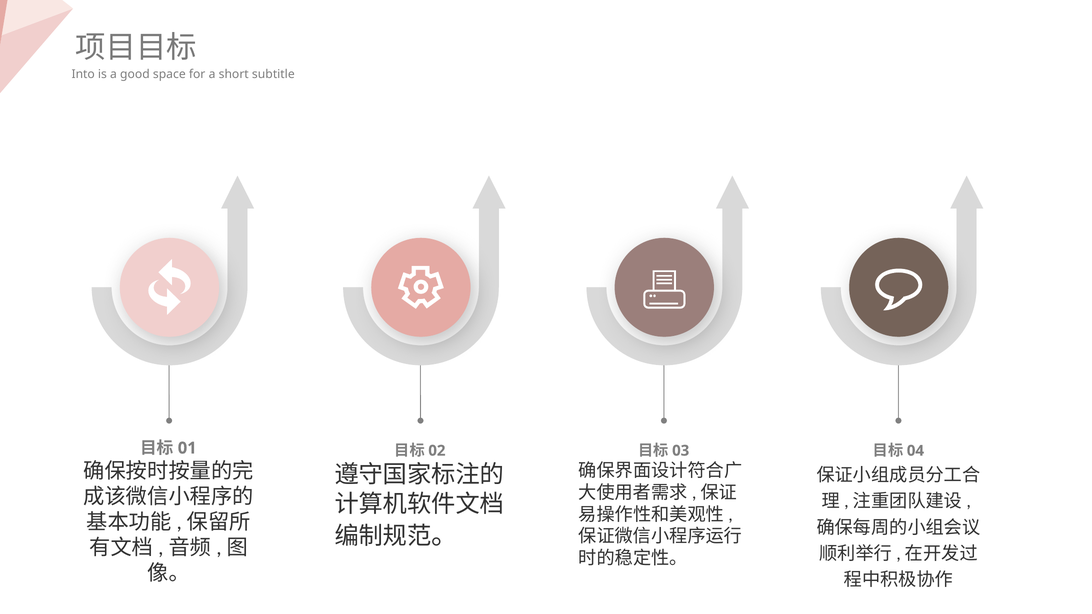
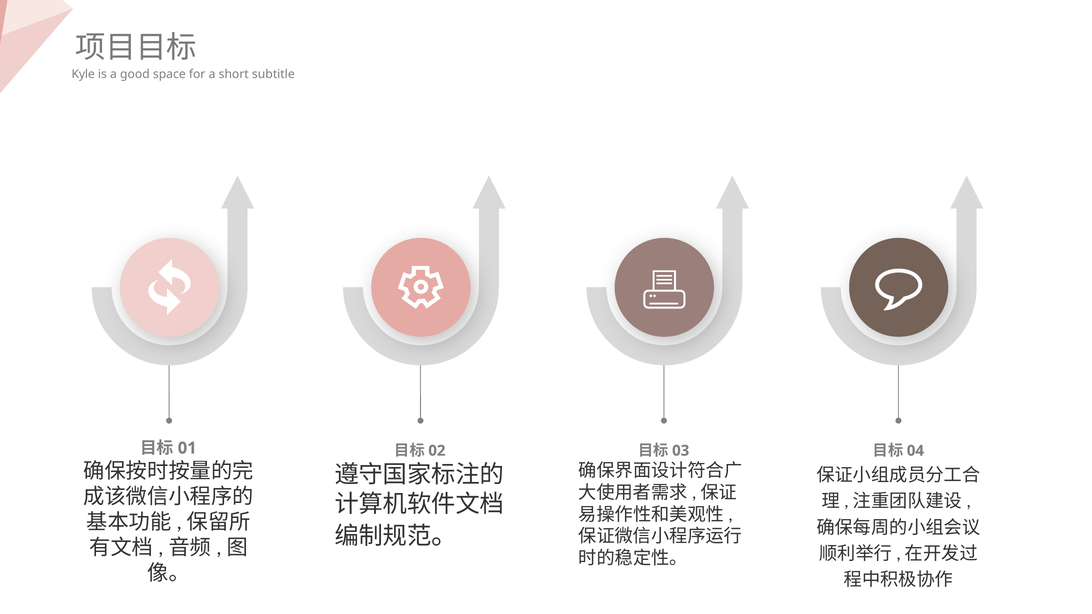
Into: Into -> Kyle (83, 74)
